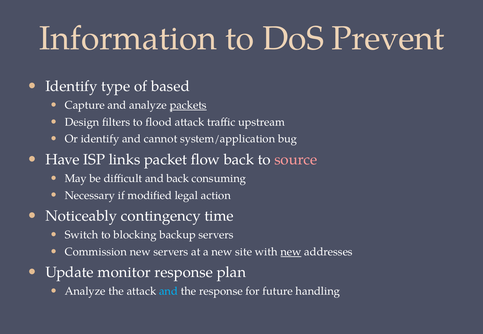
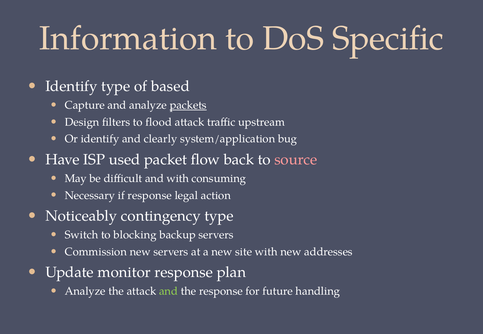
Prevent: Prevent -> Specific (388, 38)
cannot: cannot -> clearly (161, 139)
links: links -> used (124, 160)
and back: back -> with (178, 179)
if modified: modified -> response (150, 196)
contingency time: time -> type (219, 216)
new underline: present -> none (291, 252)
and colour: light blue -> light green (168, 292)
